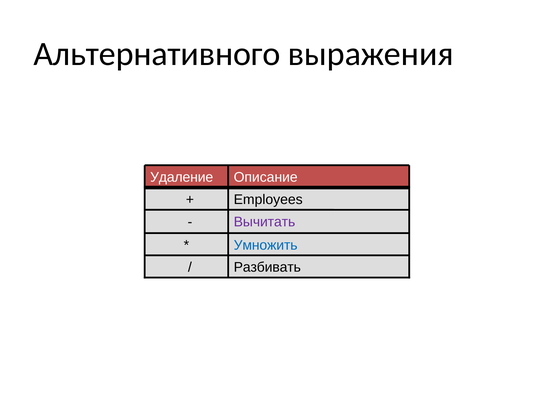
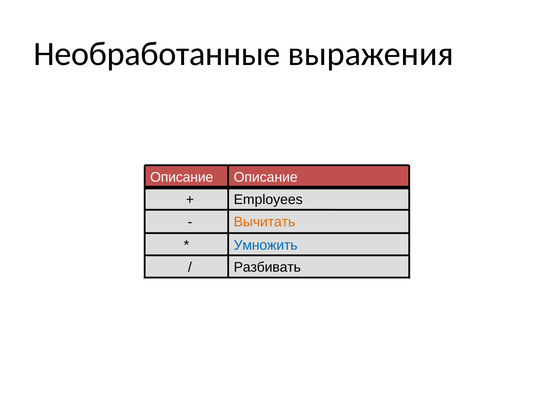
Альтернативного: Альтернативного -> Необработанные (157, 54)
Удаление: Удаление -> Описание (182, 177)
Вычитать colour: purple -> orange (264, 222)
